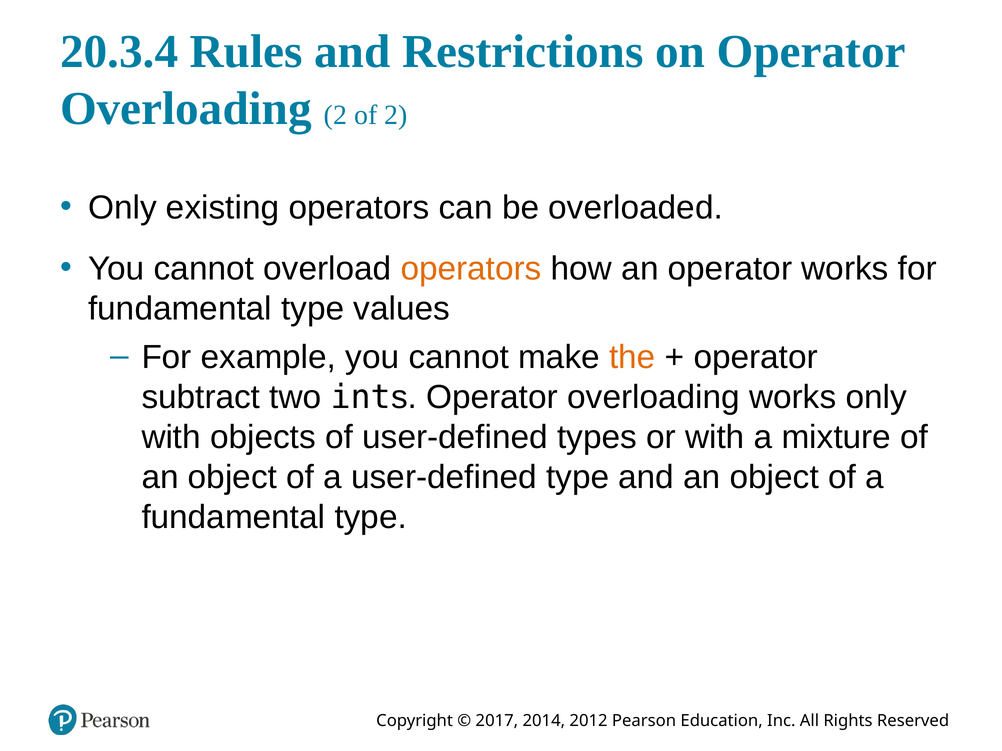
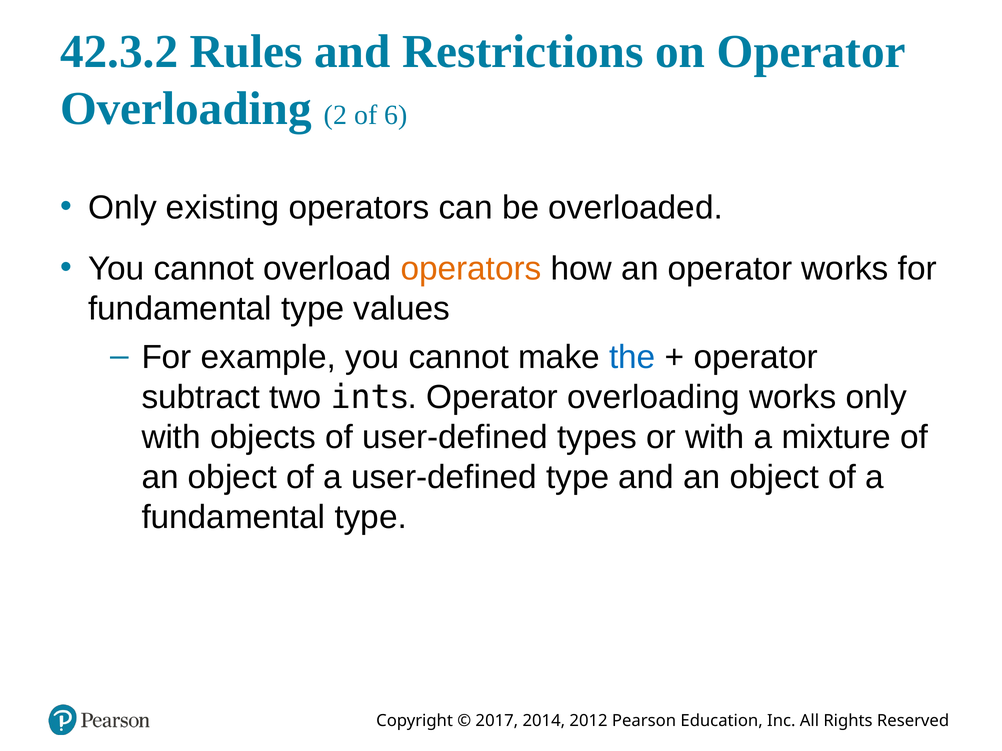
20.3.4: 20.3.4 -> 42.3.2 (119, 52)
of 2: 2 -> 6 (396, 115)
the colour: orange -> blue (632, 357)
